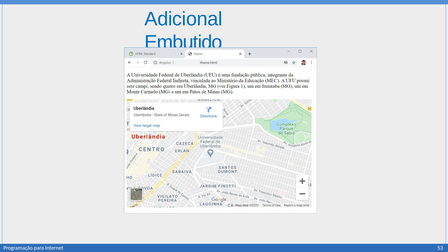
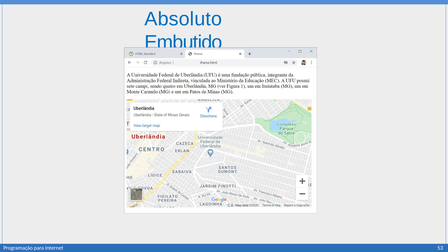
Adicional: Adicional -> Absoluto (183, 19)
